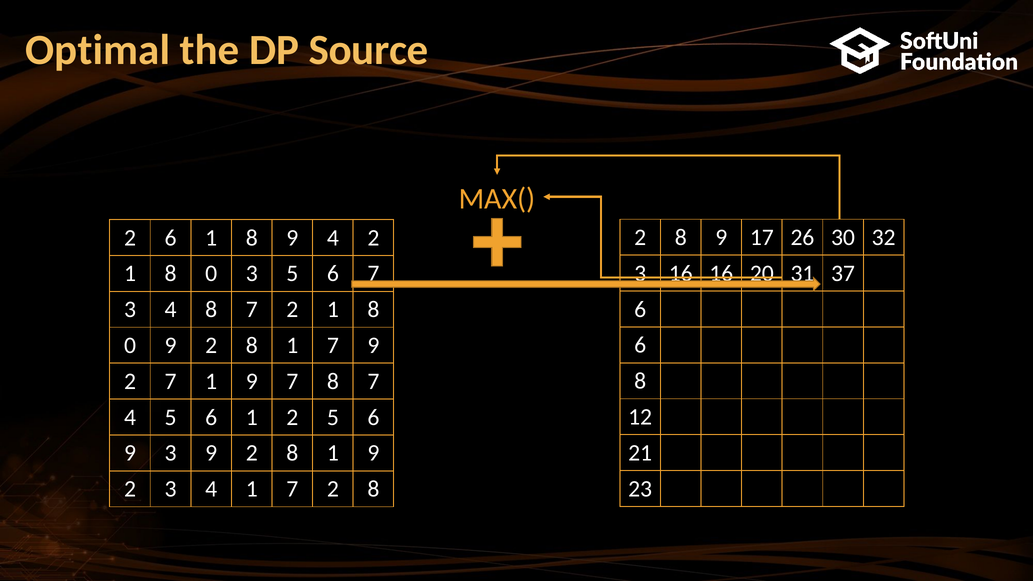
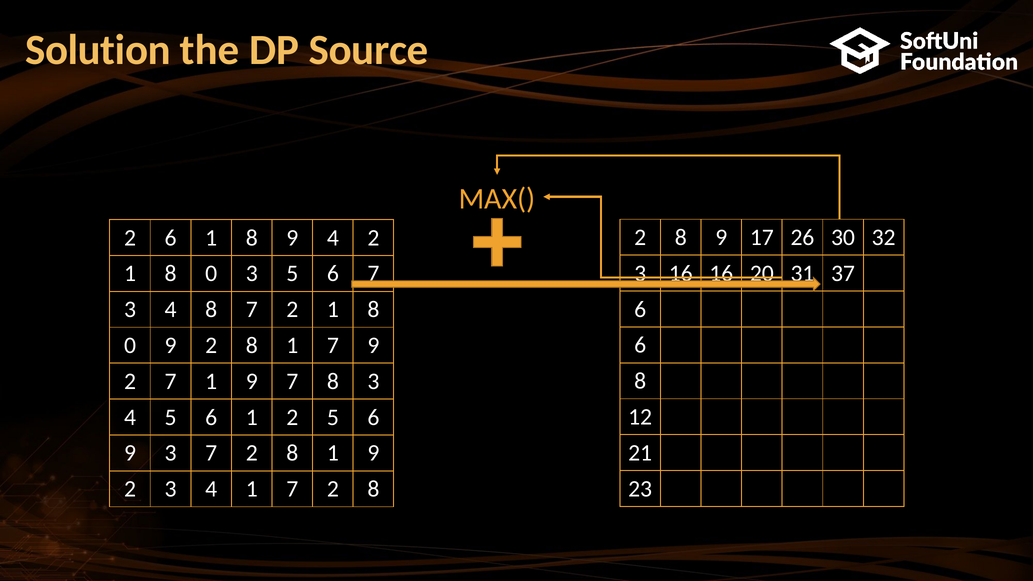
Optimal: Optimal -> Solution (98, 50)
7 8 7: 7 -> 3 (373, 381)
3 9: 9 -> 7 (211, 453)
